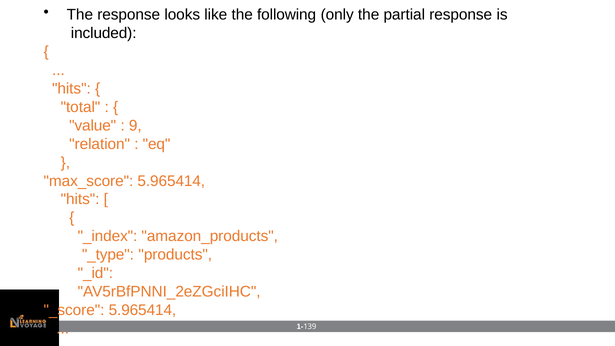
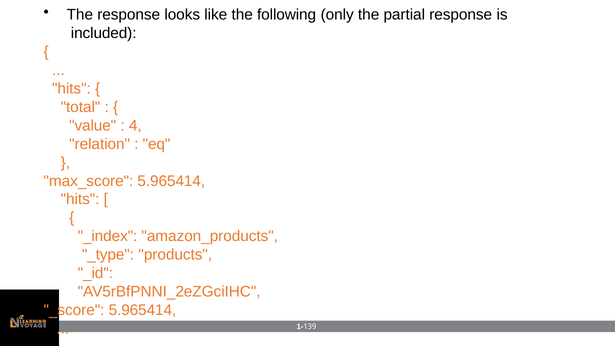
9: 9 -> 4 (135, 126)
